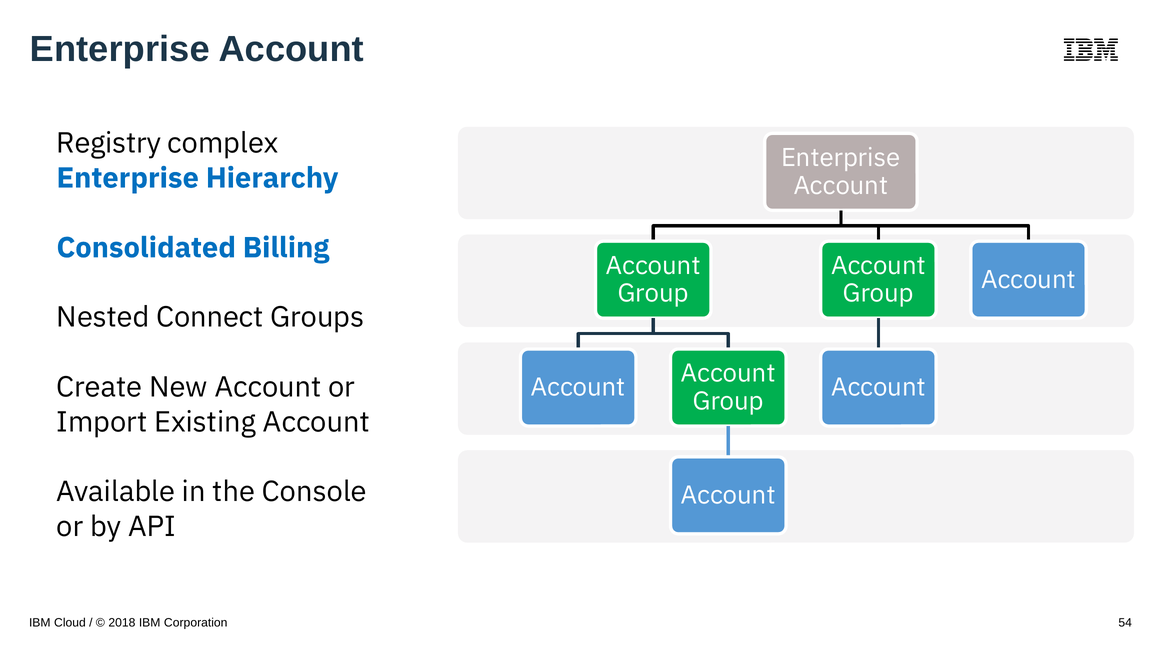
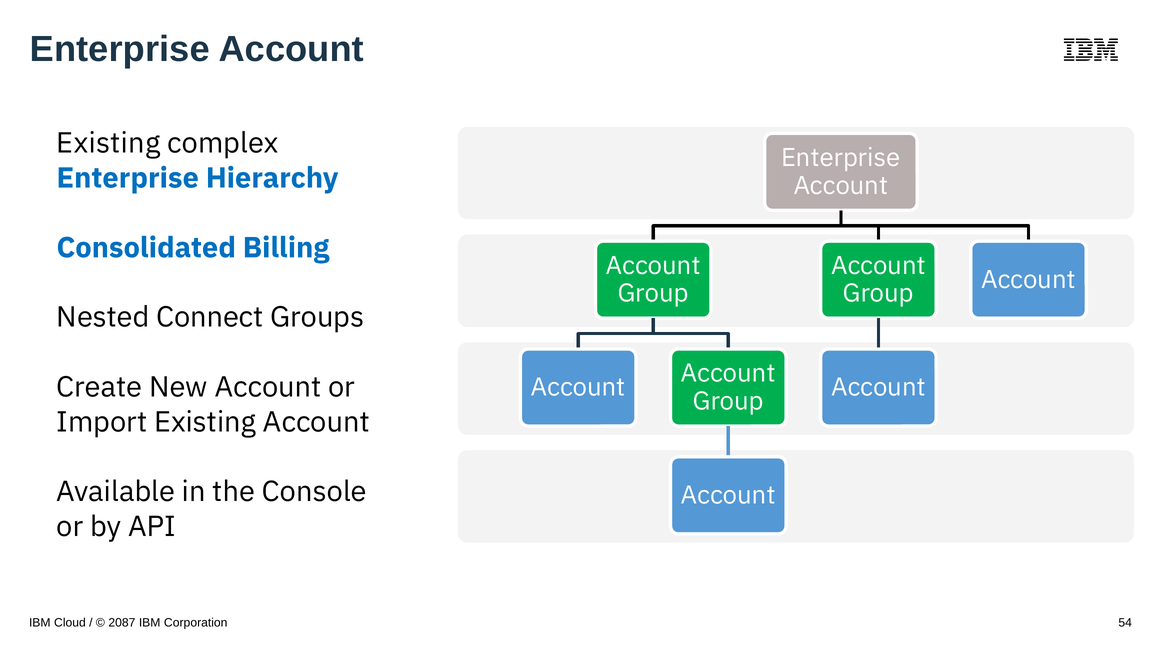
Registry: Registry -> Existing (108, 143)
2018: 2018 -> 2087 (122, 622)
